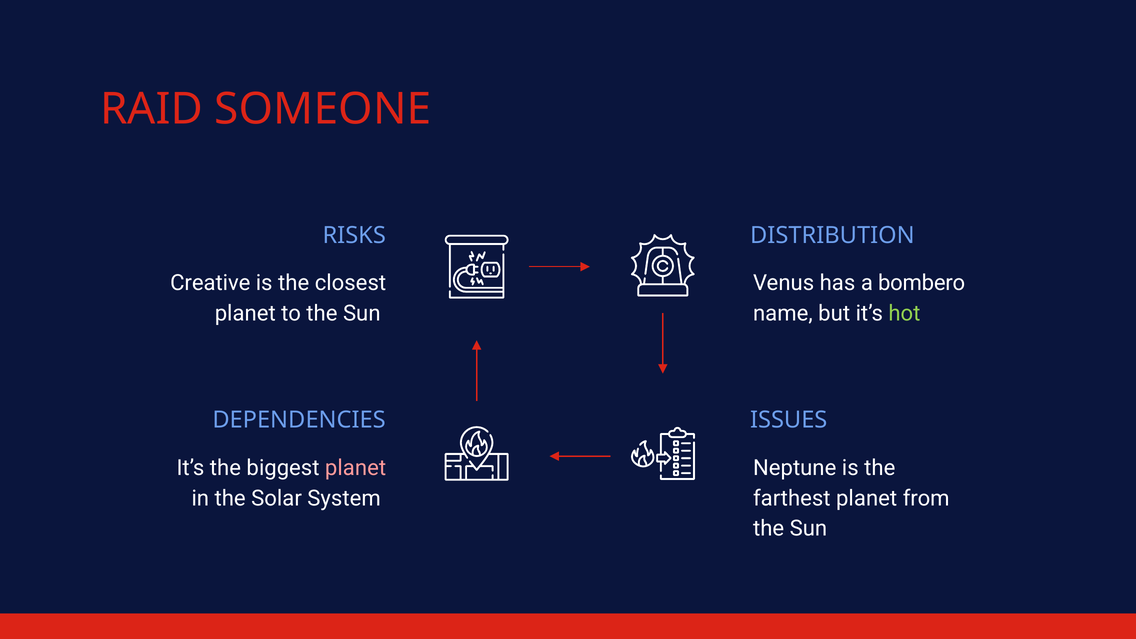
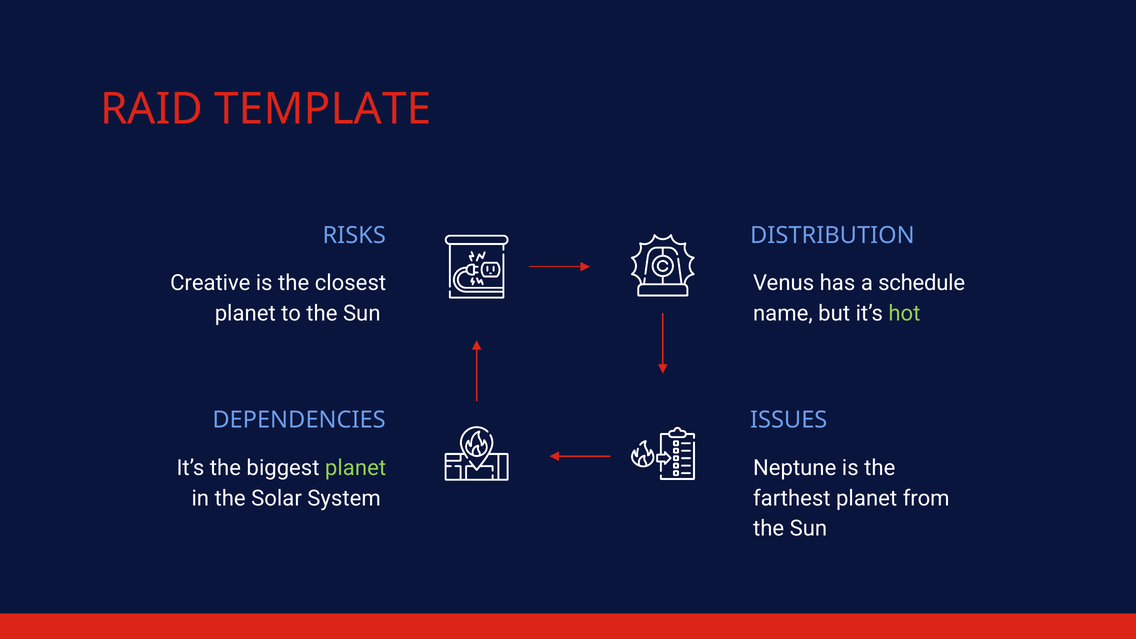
SOMEONE: SOMEONE -> TEMPLATE (323, 109)
bombero: bombero -> schedule (922, 283)
planet colour: pink -> light green (356, 468)
